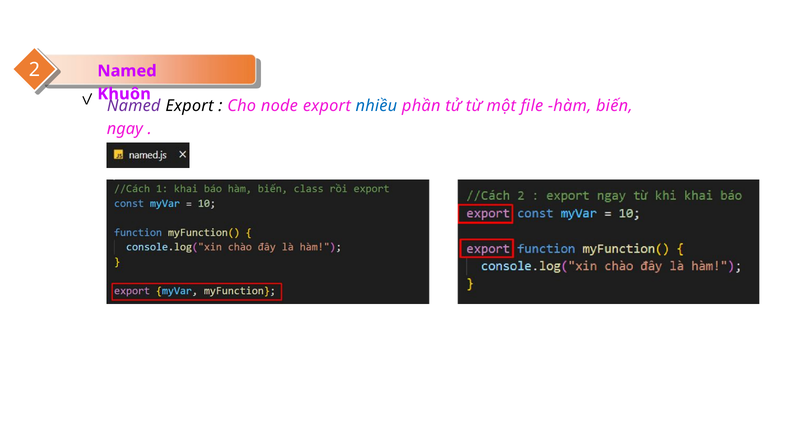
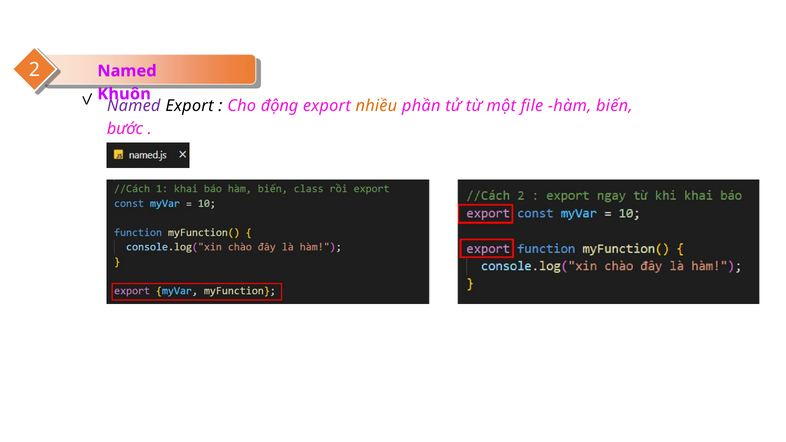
node: node -> động (280, 106)
nhiều colour: blue -> orange (376, 106)
ngay: ngay -> bước (125, 129)
